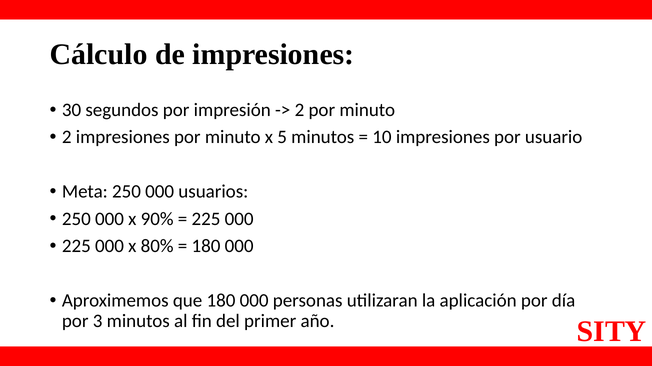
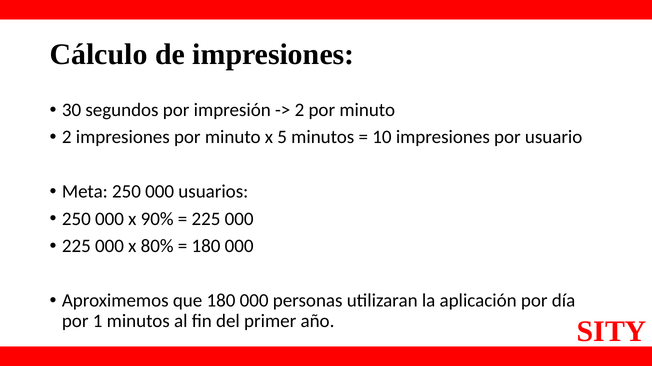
3: 3 -> 1 (98, 322)
